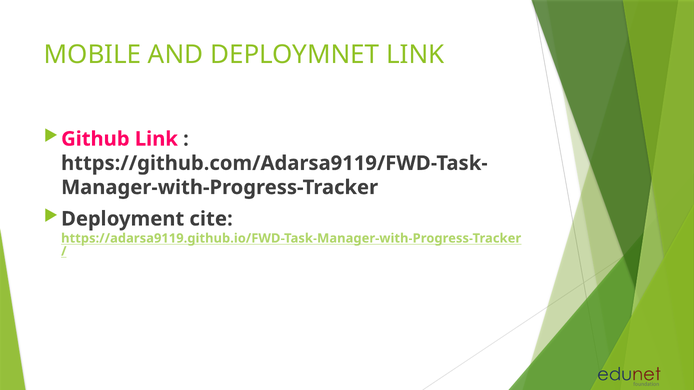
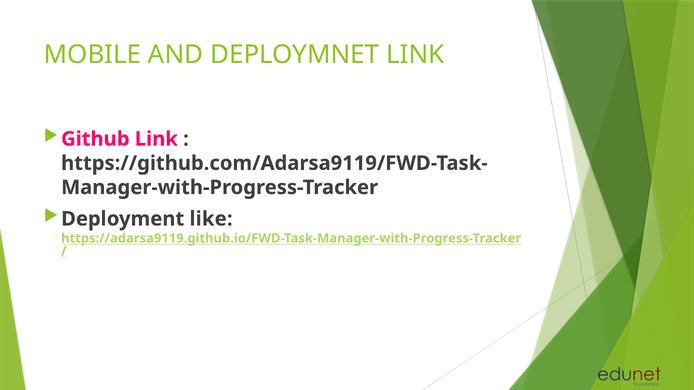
cite: cite -> like (211, 219)
